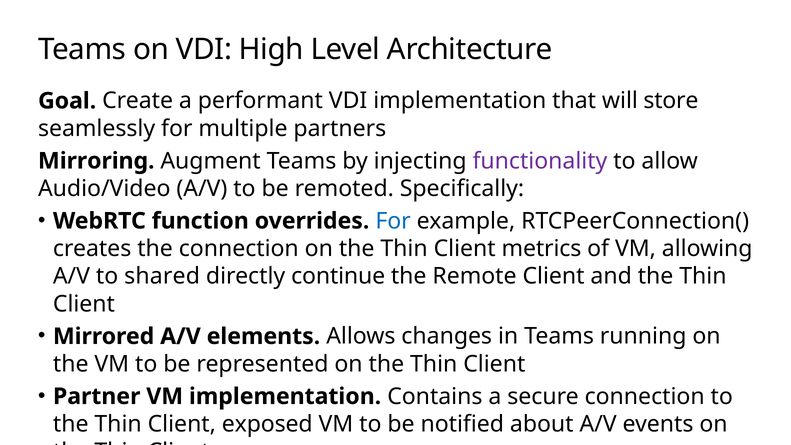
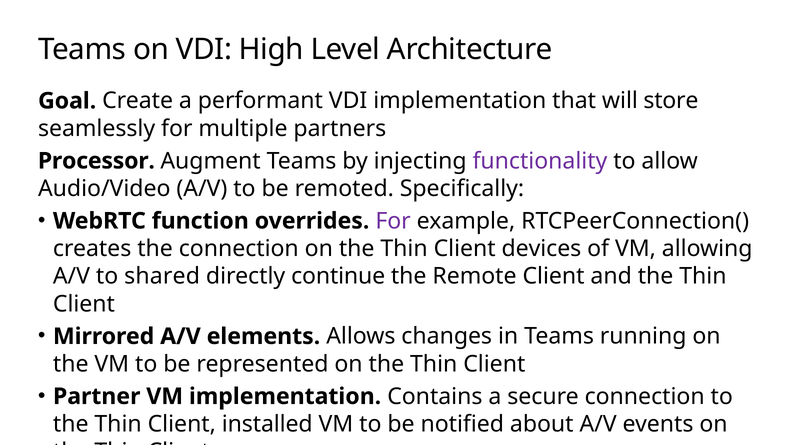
Mirroring: Mirroring -> Processor (96, 161)
For colour: blue -> purple (393, 221)
metrics: metrics -> devices (541, 249)
exposed: exposed -> installed (267, 424)
